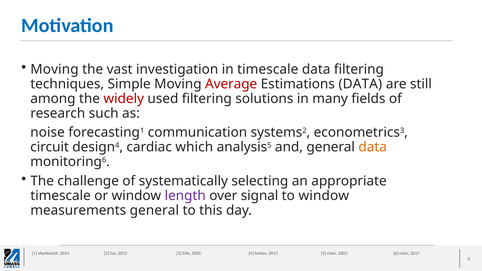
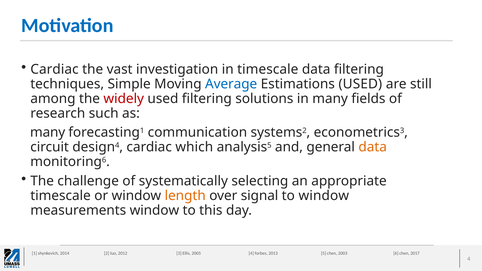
Moving: Moving -> Cardiac (55, 69)
Average colour: red -> blue (231, 84)
Estimations DATA: DATA -> USED (360, 84)
noise: noise -> many (48, 133)
length colour: purple -> orange (185, 196)
measurements general: general -> window (154, 210)
